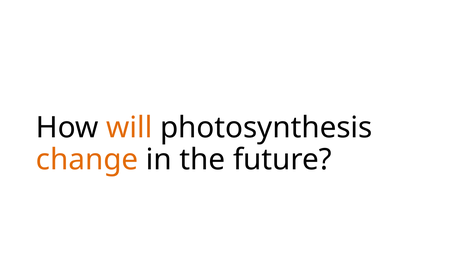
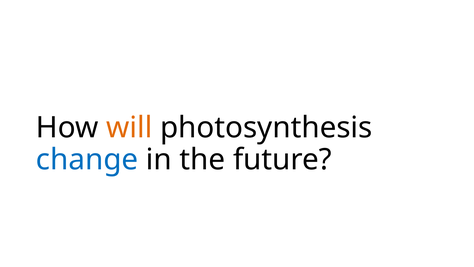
change colour: orange -> blue (87, 159)
